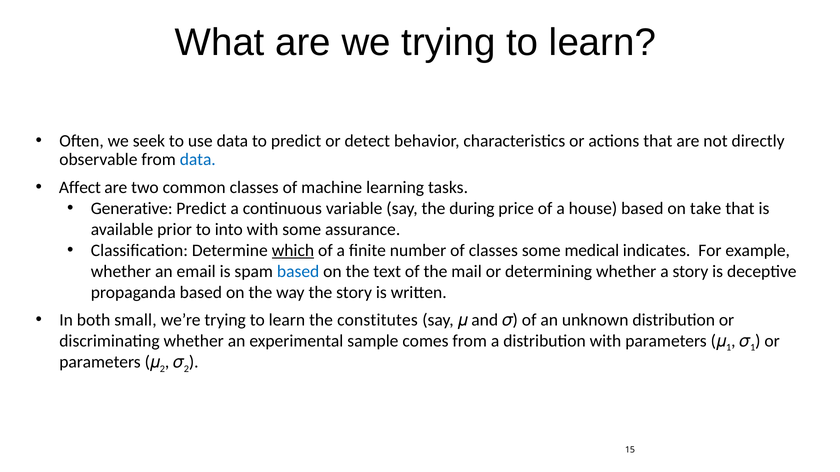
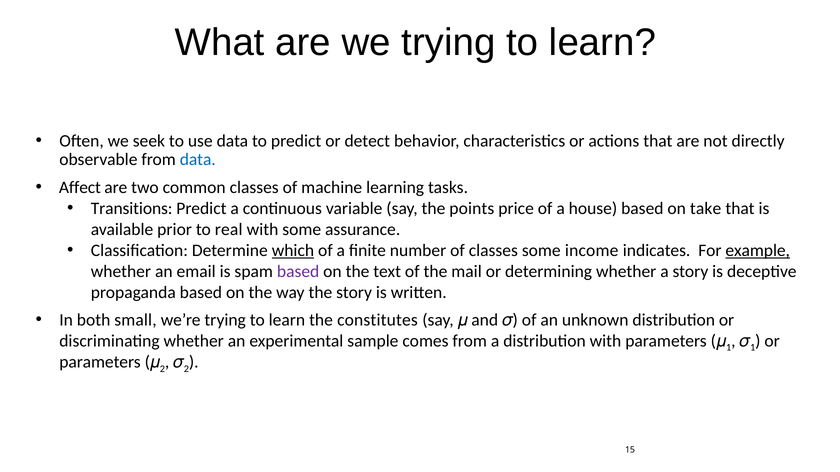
Generative: Generative -> Transitions (132, 209)
during: during -> points (472, 209)
into: into -> real (229, 230)
medical: medical -> income (592, 251)
example underline: none -> present (758, 251)
based colour: blue -> purple (298, 272)
